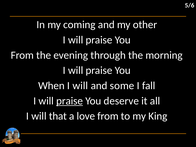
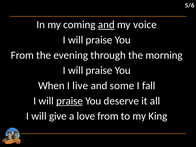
and underline: none -> present (106, 25)
other: other -> voice (145, 25)
When I will: will -> live (80, 86)
that: that -> give (58, 116)
